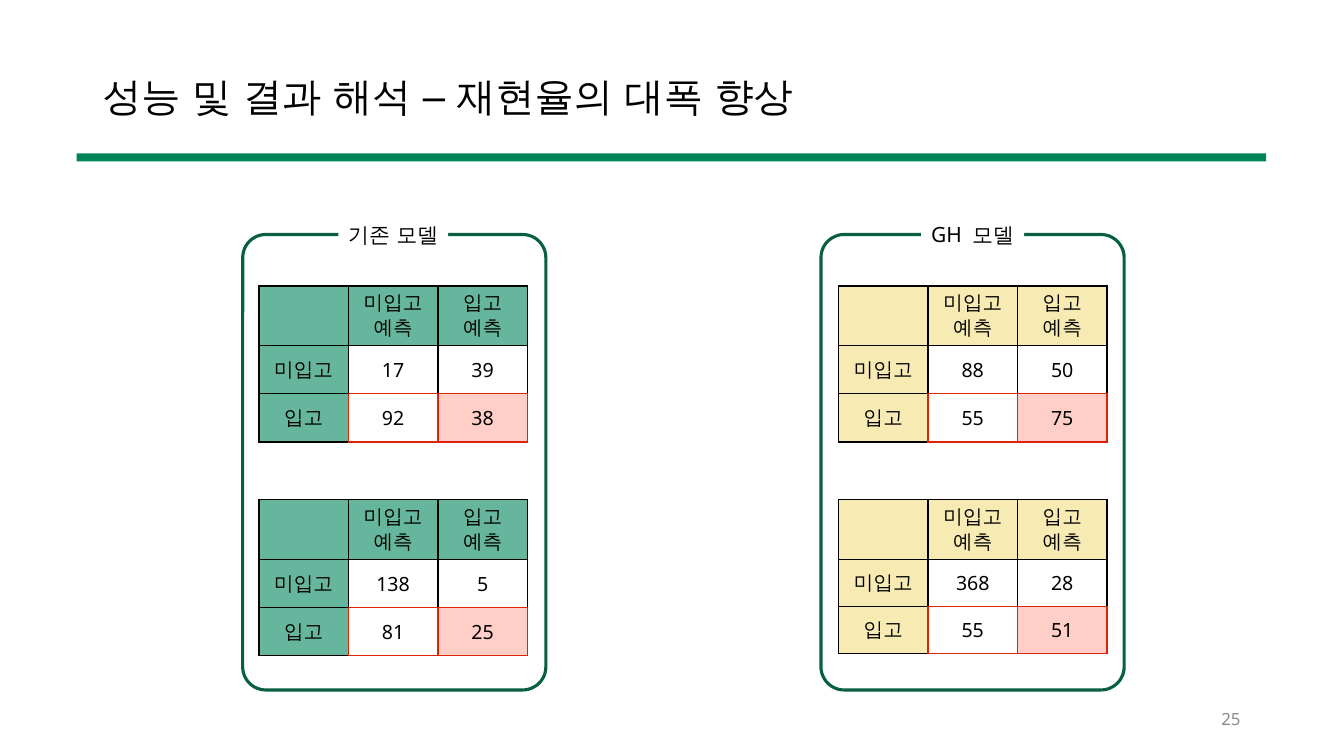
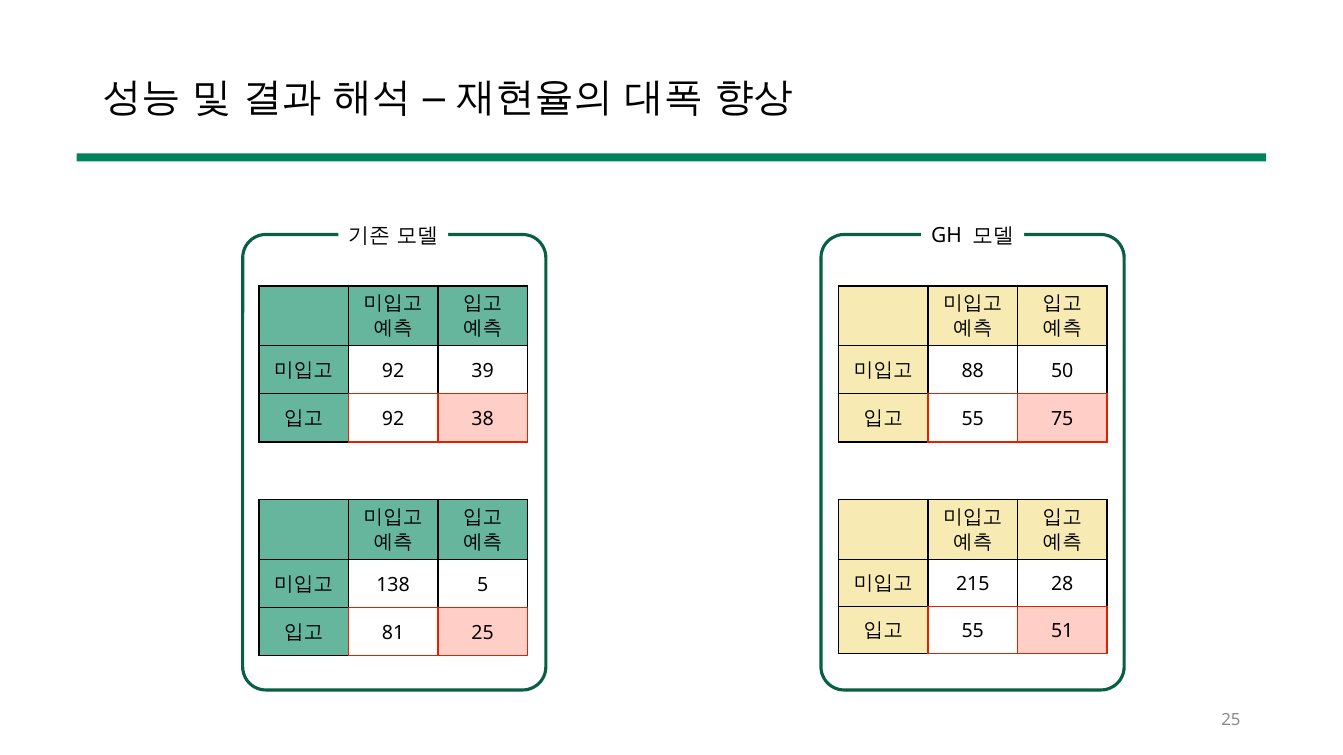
17: 17 -> 92 (393, 371)
368: 368 -> 215 (973, 585)
